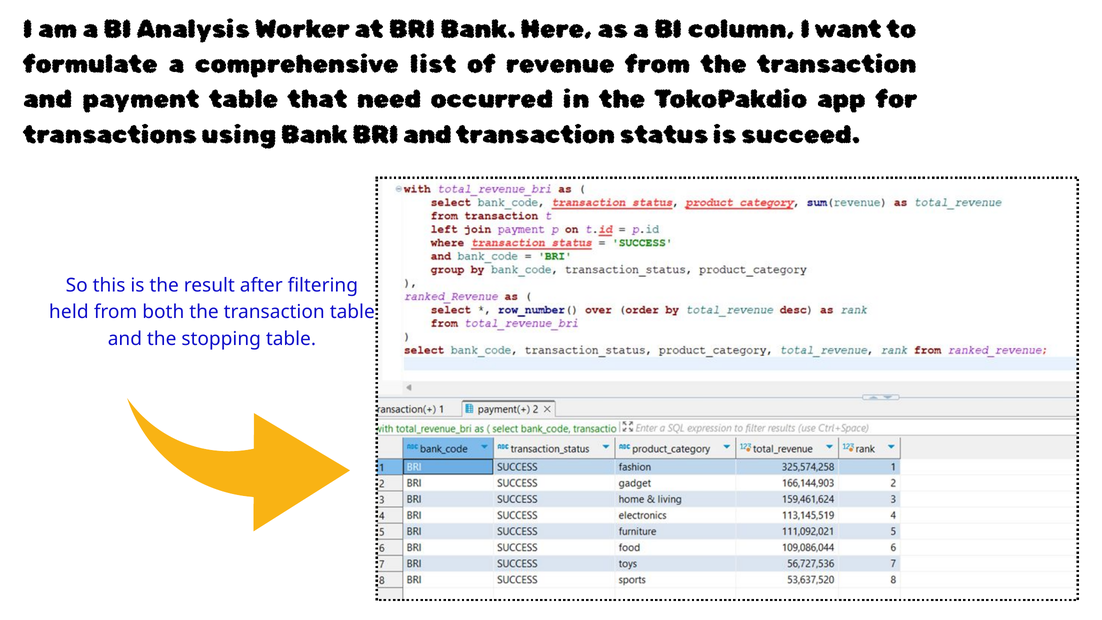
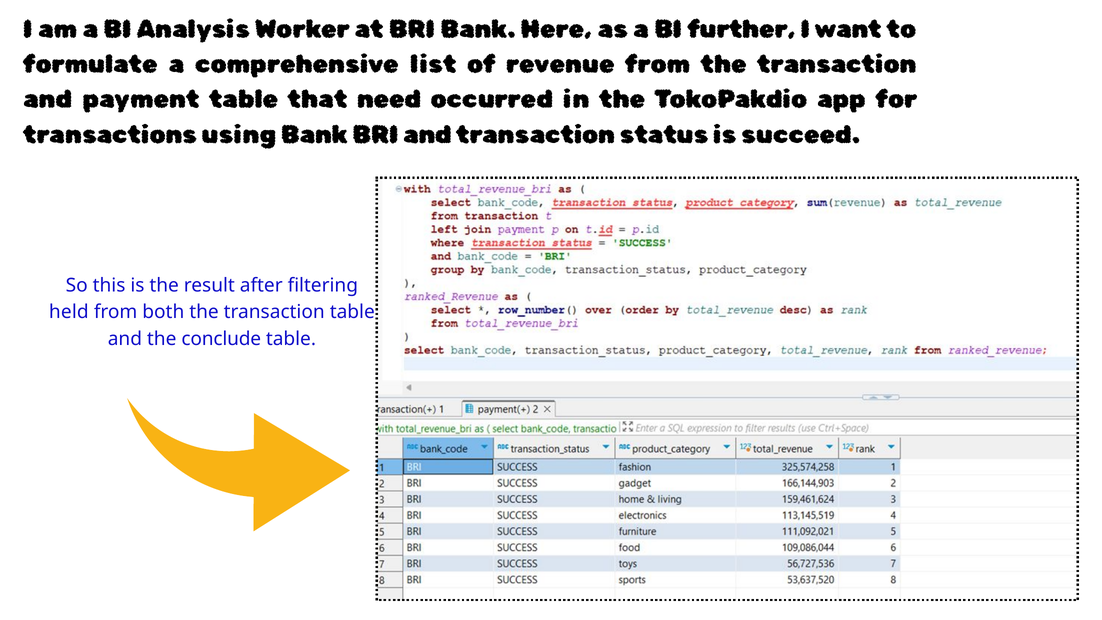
column: column -> further (741, 29)
stopping: stopping -> conclude (221, 339)
